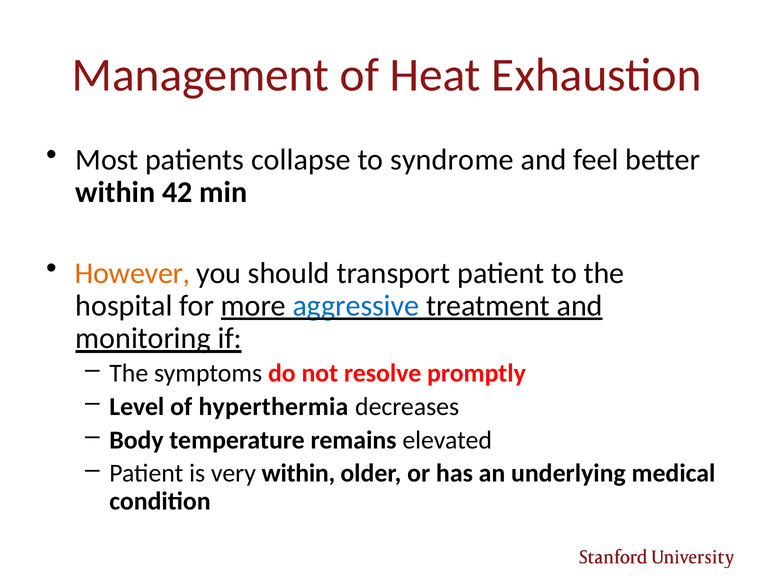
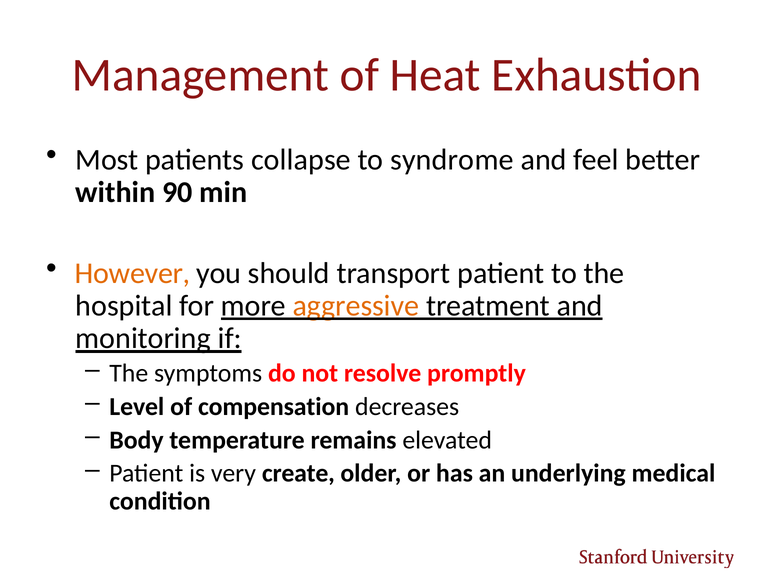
42: 42 -> 90 (177, 192)
aggressive colour: blue -> orange (356, 306)
hyperthermia: hyperthermia -> compensation (274, 406)
very within: within -> create (298, 473)
